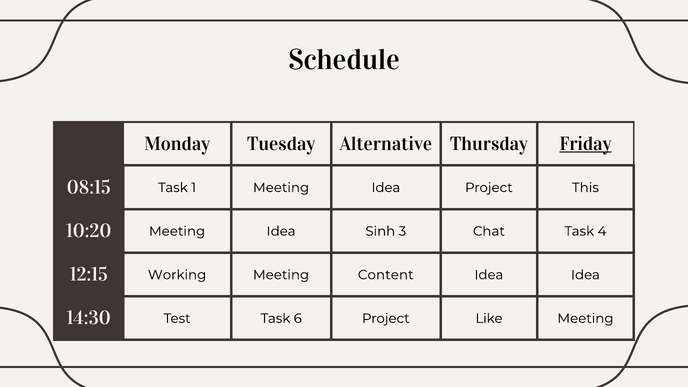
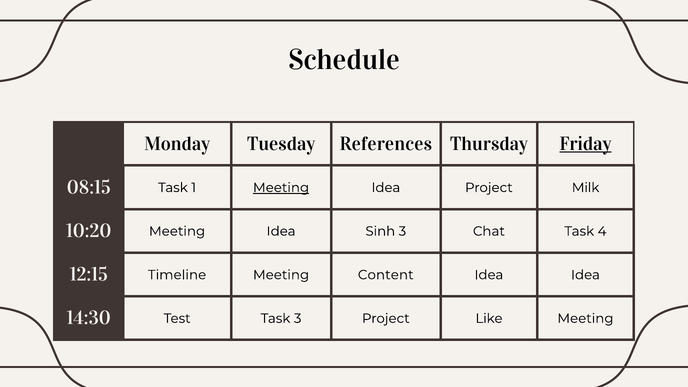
Alternative: Alternative -> References (386, 144)
Meeting underline: none -> present (281, 188)
This: This -> Milk (586, 188)
Working: Working -> Timeline (177, 275)
Task 6: 6 -> 3 (298, 318)
